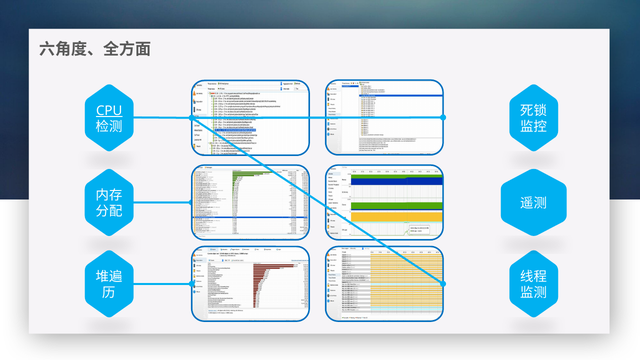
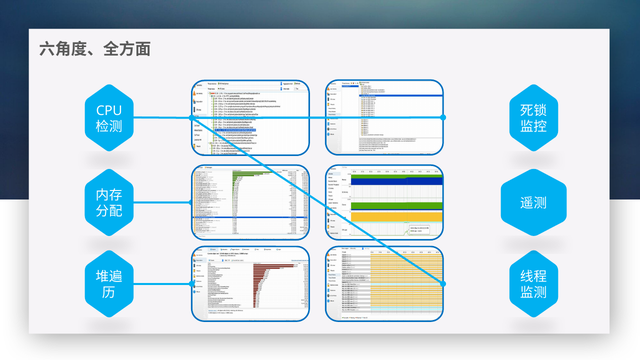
CPU underline: present -> none (109, 111)
